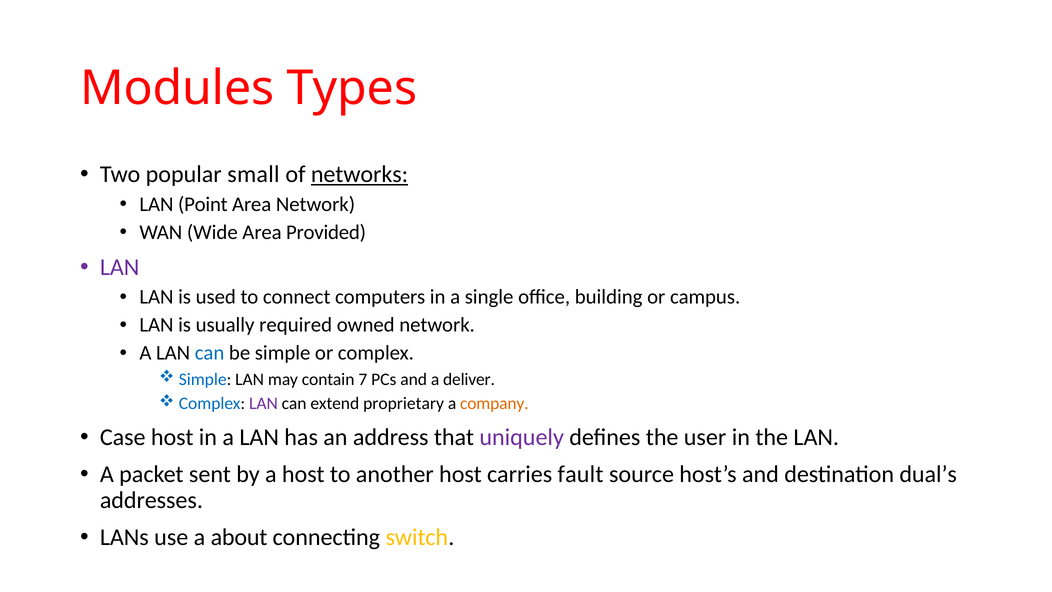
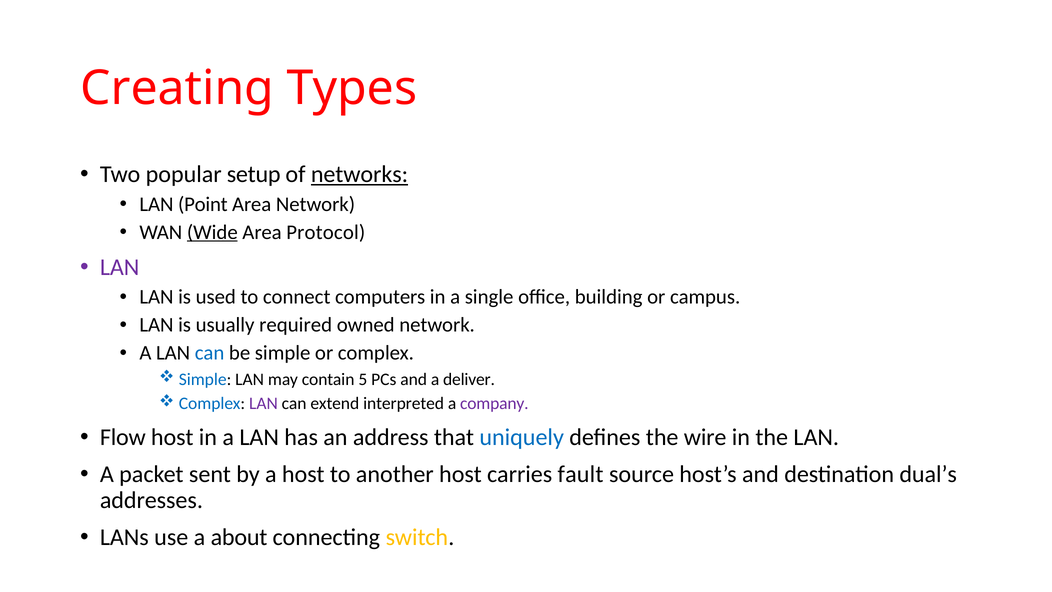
Modules: Modules -> Creating (177, 88)
small: small -> setup (254, 174)
Wide underline: none -> present (212, 232)
Provided: Provided -> Protocol (326, 232)
7: 7 -> 5 (363, 379)
proprietary: proprietary -> interpreted (404, 403)
company colour: orange -> purple (494, 403)
Case: Case -> Flow (123, 437)
uniquely colour: purple -> blue (522, 437)
user: user -> wire (705, 437)
